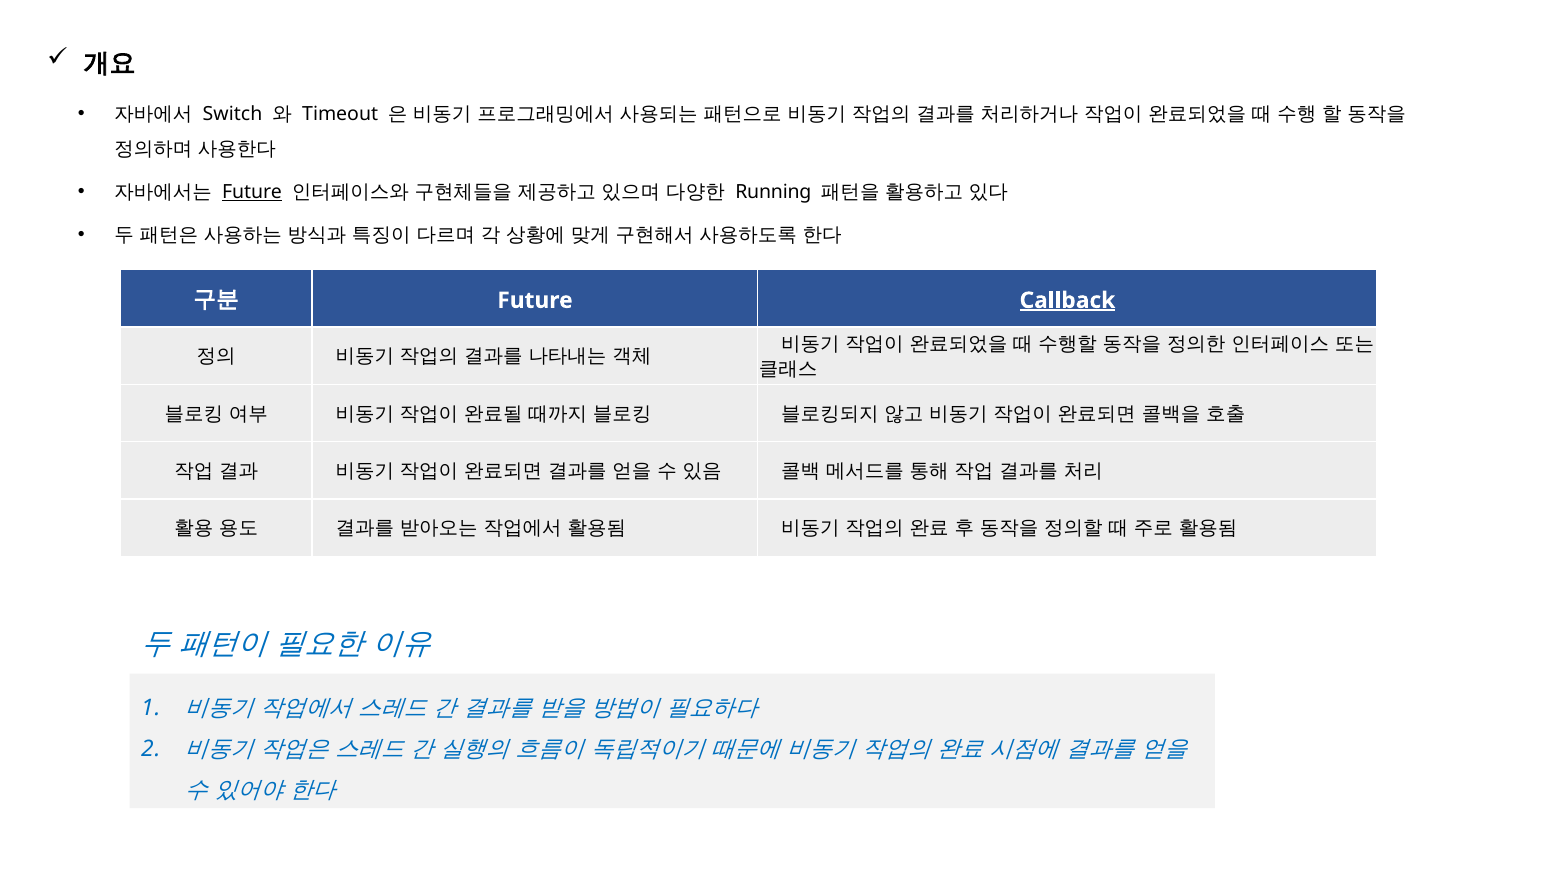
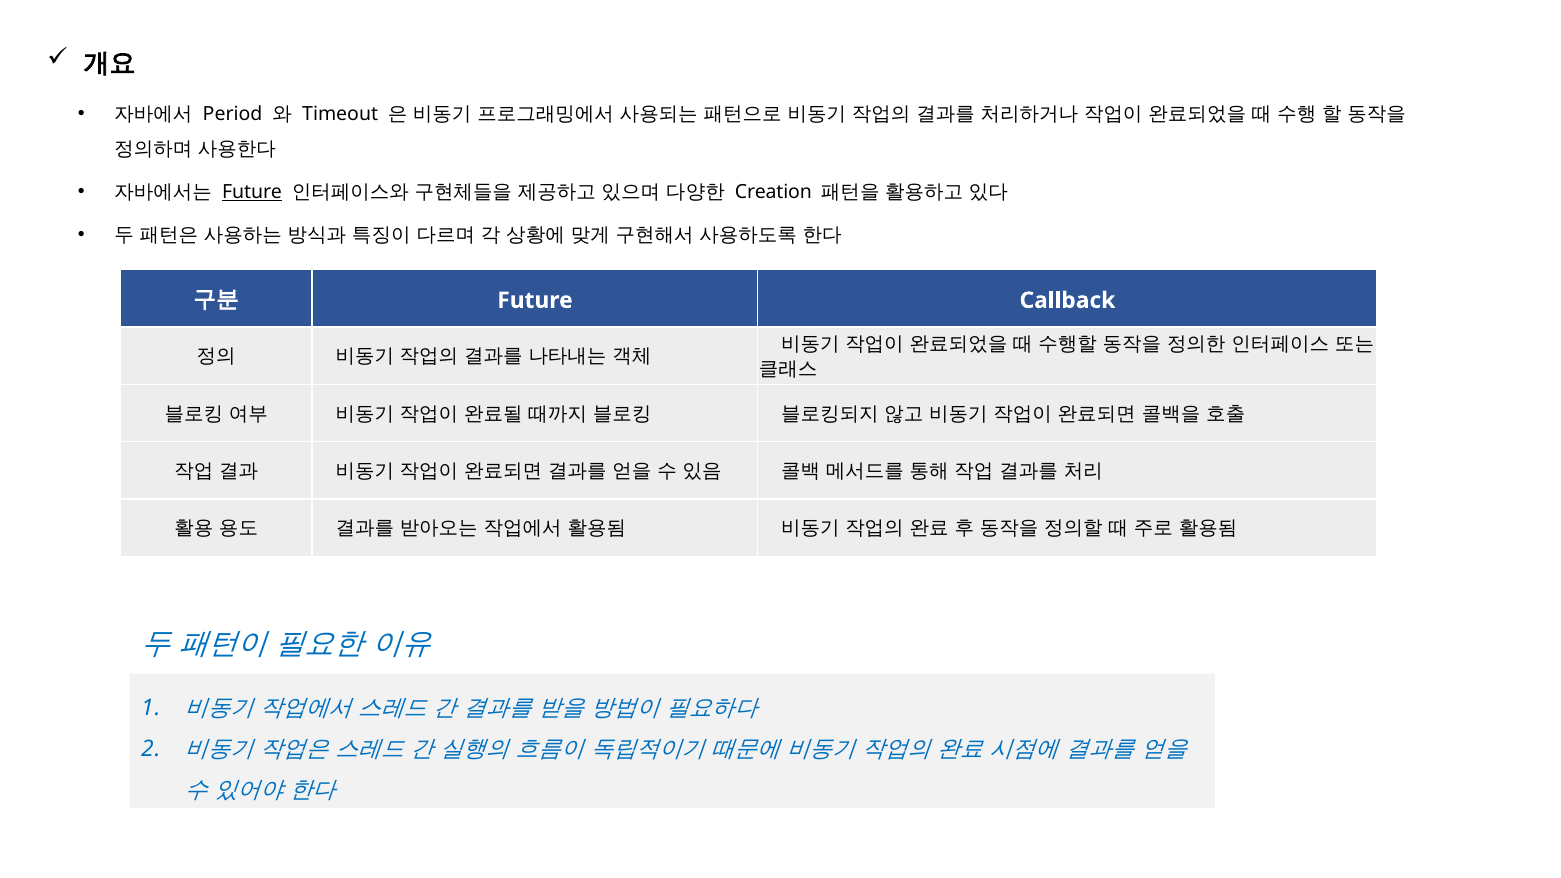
Switch: Switch -> Period (233, 114)
Running: Running -> Creation (773, 192)
Callback underline: present -> none (1067, 300)
